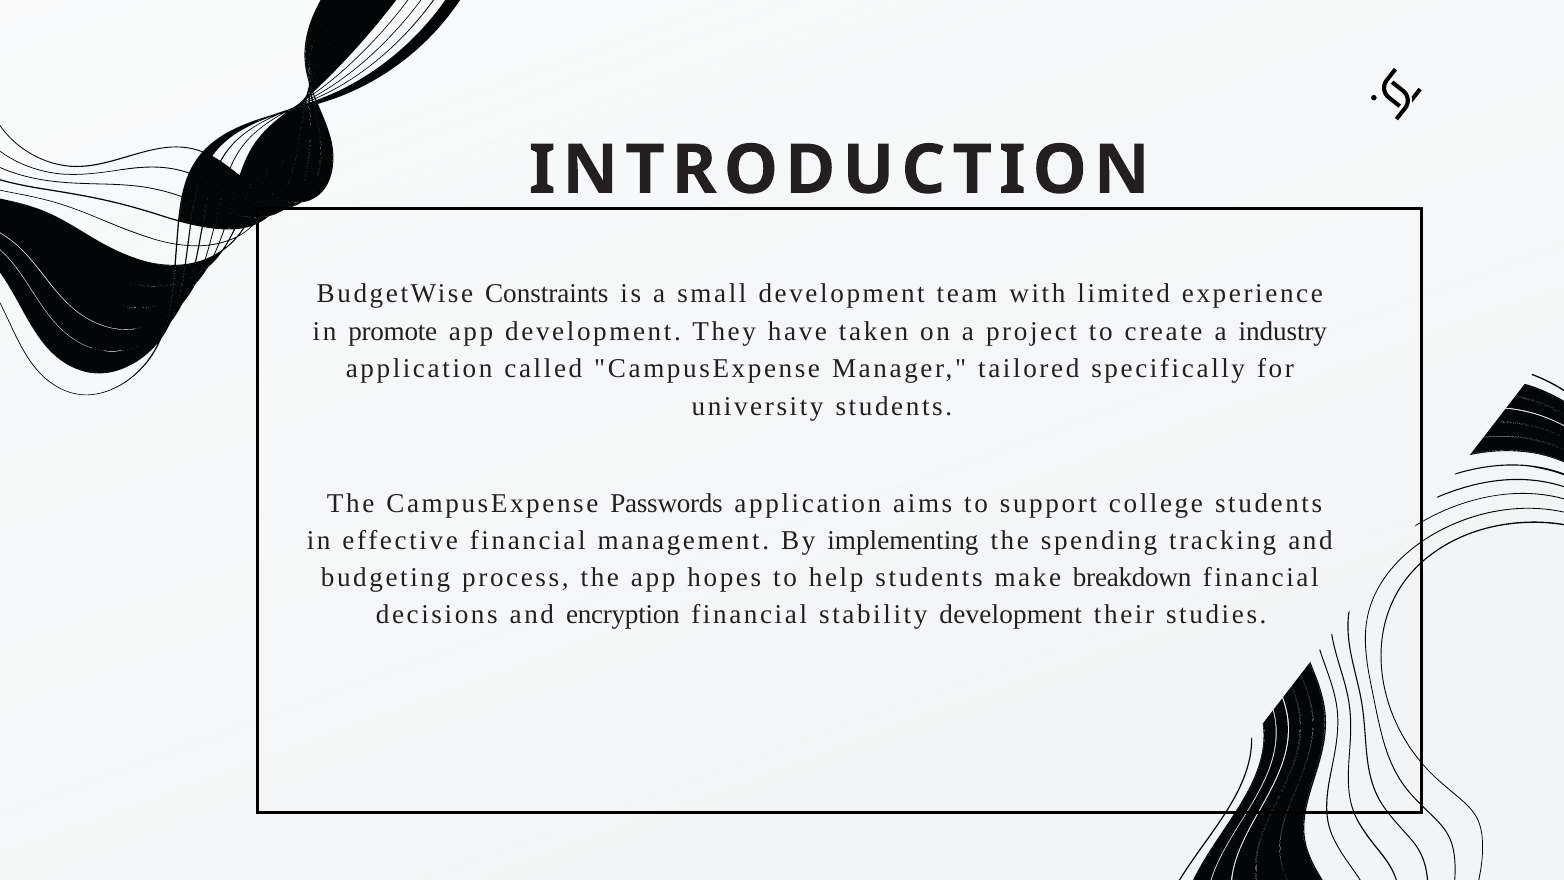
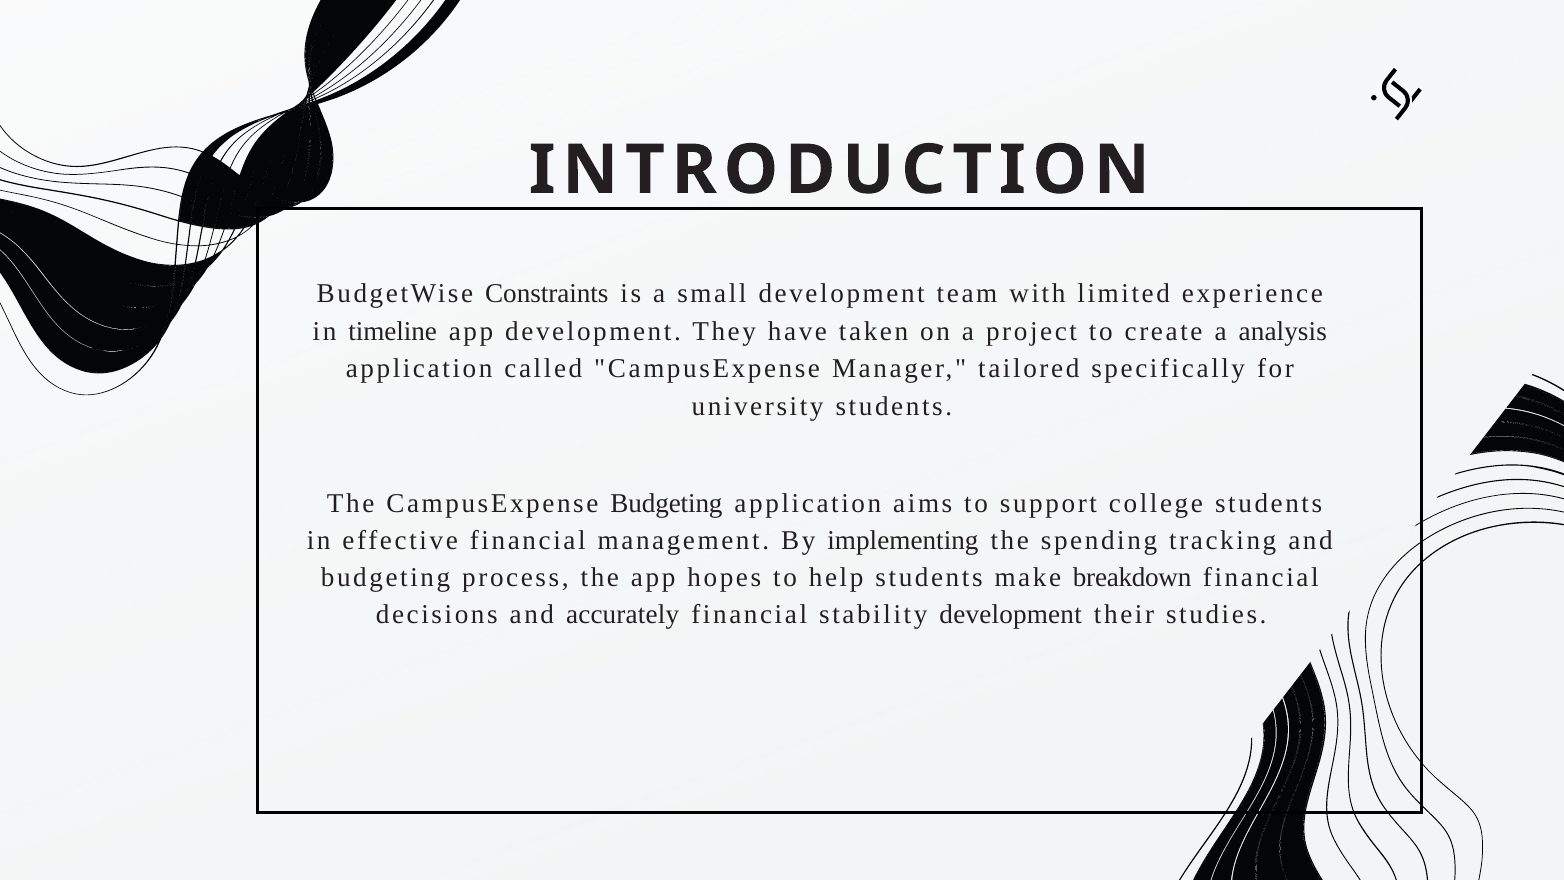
promote: promote -> timeline (393, 331)
industry: industry -> analysis (1283, 331)
CampusExpense Passwords: Passwords -> Budgeting (666, 504)
encryption: encryption -> accurately (623, 614)
